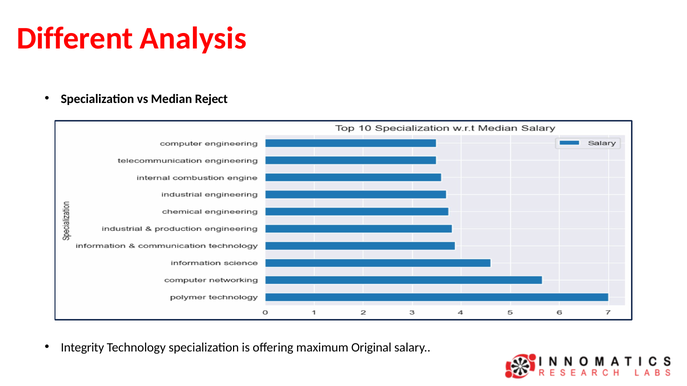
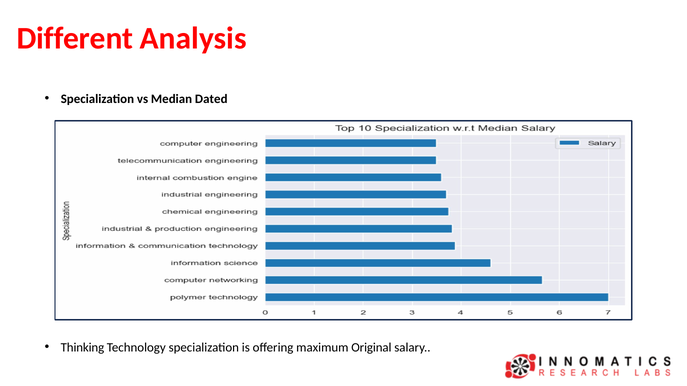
Reject: Reject -> Dated (211, 99)
Integrity: Integrity -> Thinking (82, 348)
